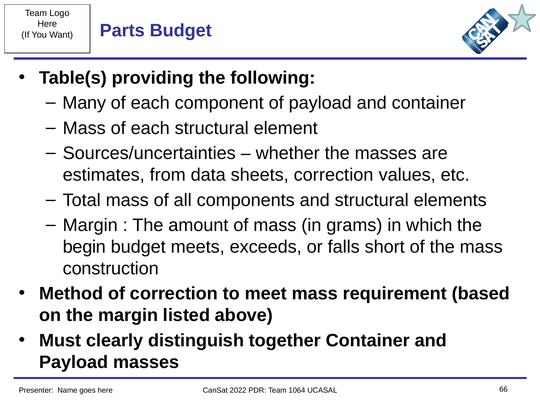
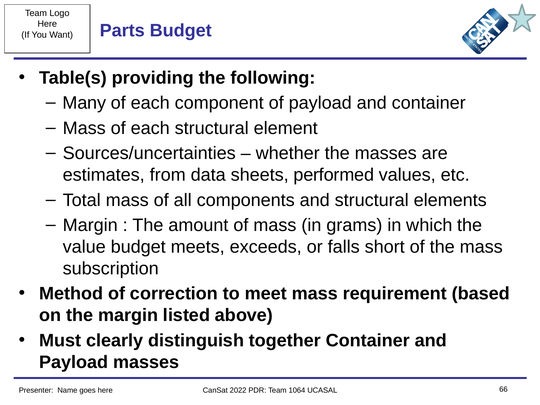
sheets correction: correction -> performed (334, 175)
begin: begin -> value (84, 247)
construction: construction -> subscription (111, 269)
